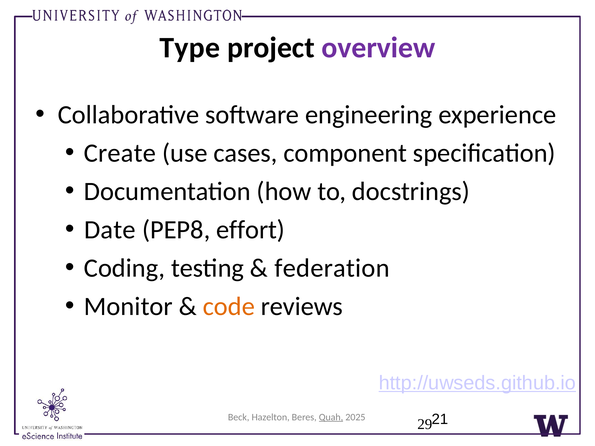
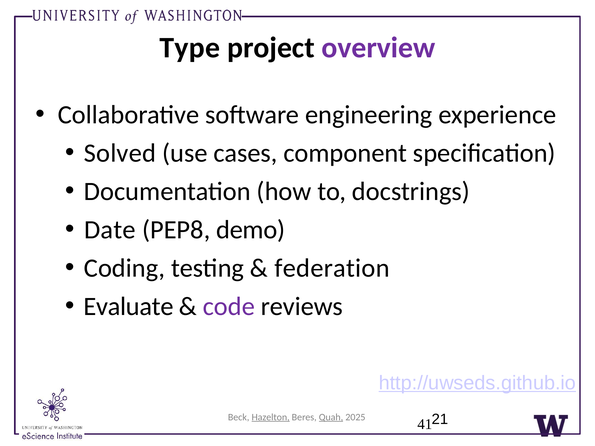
Create: Create -> Solved (120, 153)
effort: effort -> demo (251, 230)
Monitor: Monitor -> Evaluate (129, 307)
code colour: orange -> purple (229, 307)
Hazelton underline: none -> present (271, 417)
29: 29 -> 41 (425, 425)
